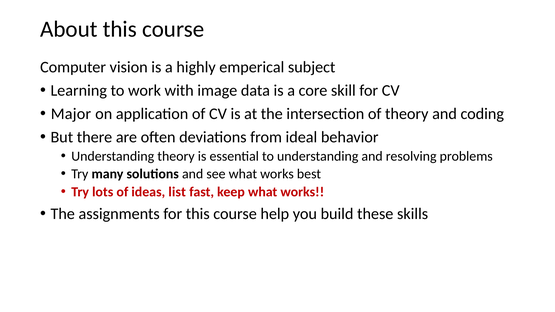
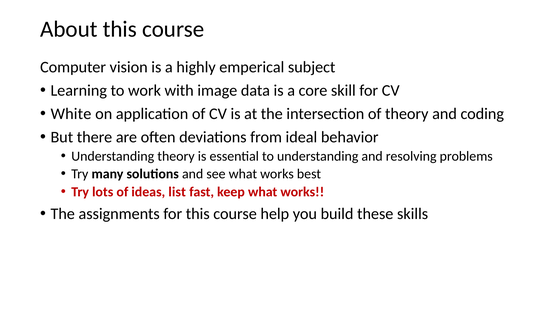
Major: Major -> White (71, 114)
